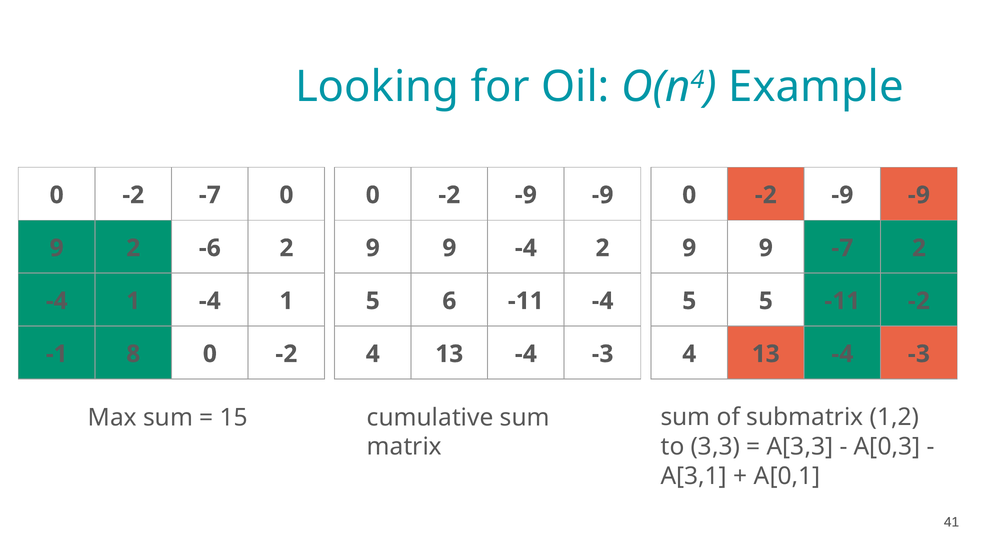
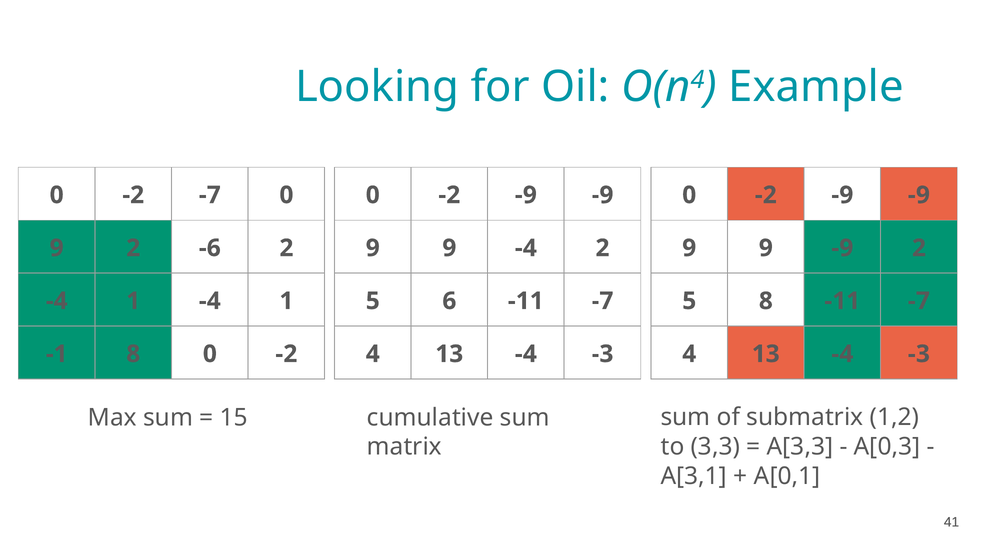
9 -7: -7 -> -9 (842, 248)
6 -11 -4: -4 -> -7 (603, 301)
5 5: 5 -> 8 (766, 301)
-2: -2 -> -7 (919, 301)
